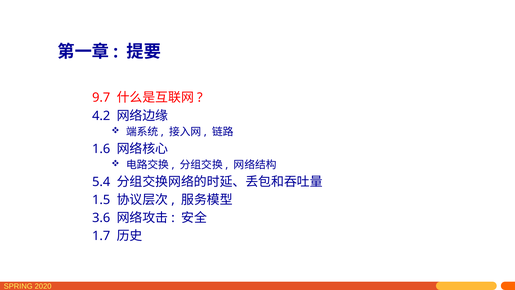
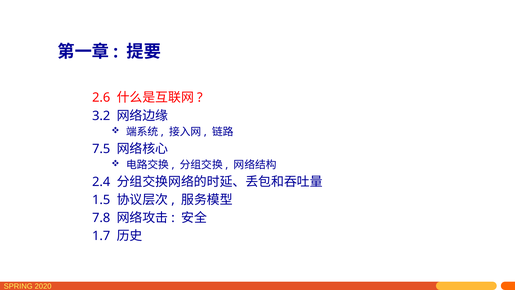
9.7: 9.7 -> 2.6 (101, 98)
4.2: 4.2 -> 3.2 (101, 116)
1.6: 1.6 -> 7.5 (101, 149)
5.4: 5.4 -> 2.4 (101, 182)
3.6: 3.6 -> 7.8 (101, 218)
